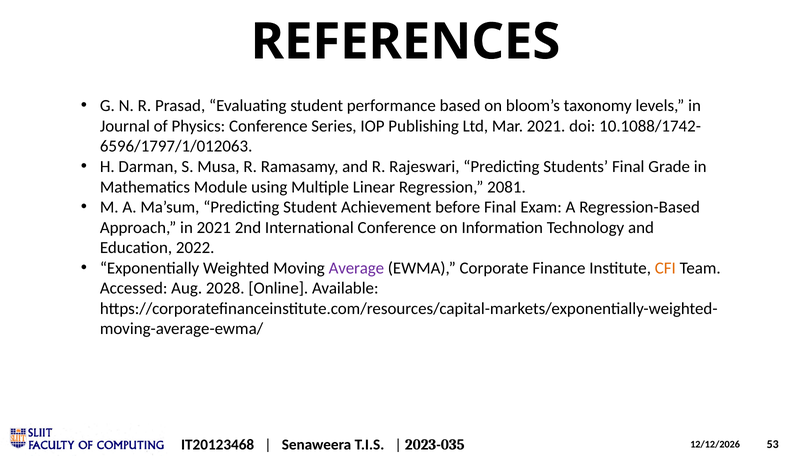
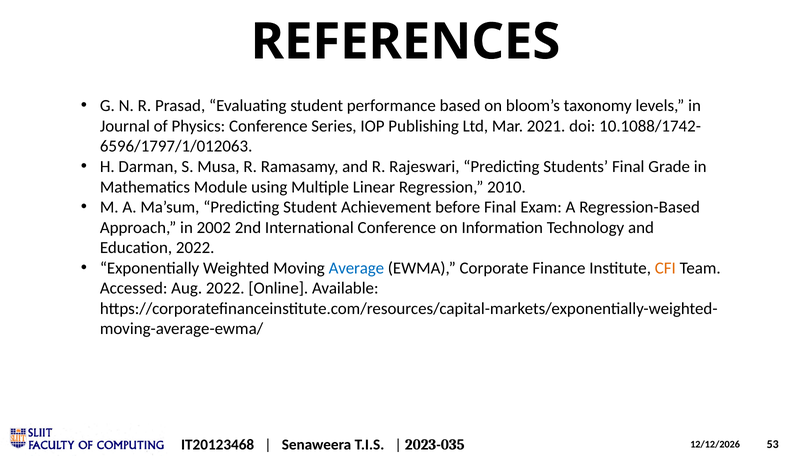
2081: 2081 -> 2010 (506, 187)
in 2021: 2021 -> 2002 (214, 228)
Average colour: purple -> blue (356, 268)
Aug 2028: 2028 -> 2022 (225, 288)
